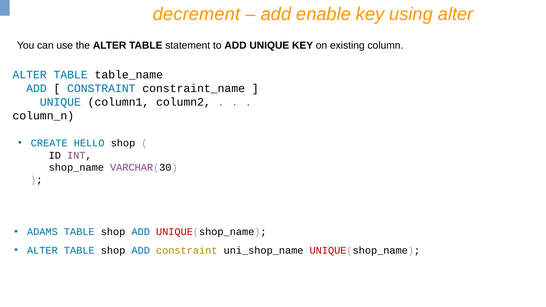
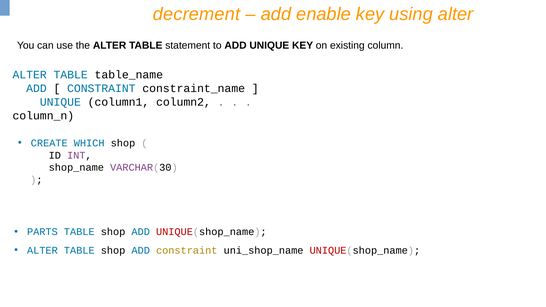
HELLO: HELLO -> WHICH (89, 143)
ADAMS: ADAMS -> PARTS (42, 232)
